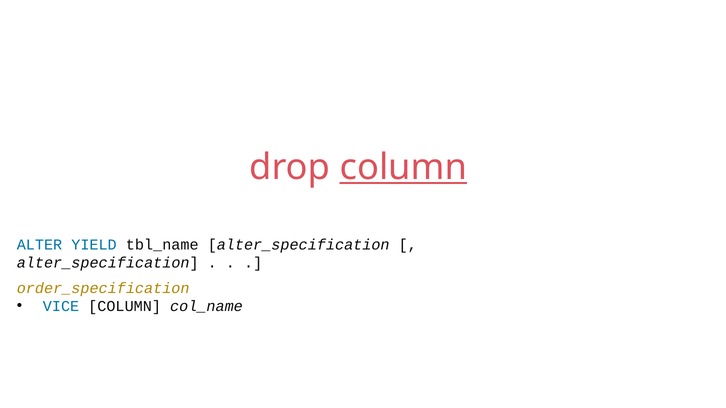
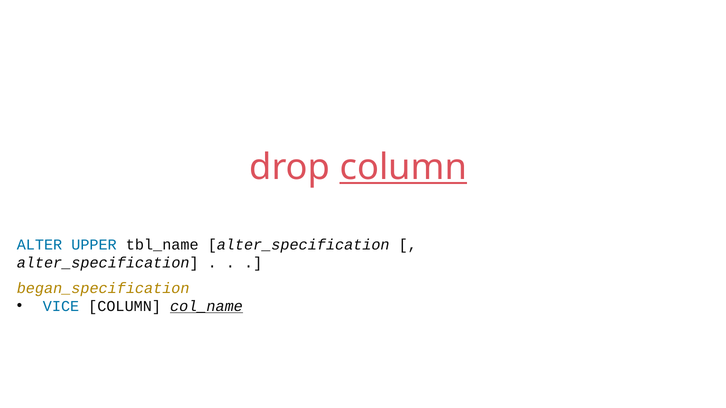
YIELD: YIELD -> UPPER (94, 245)
order_specification: order_specification -> began_specification (103, 288)
col_name underline: none -> present (206, 307)
